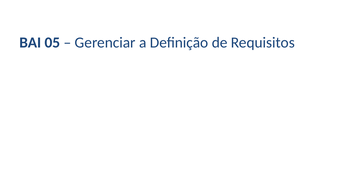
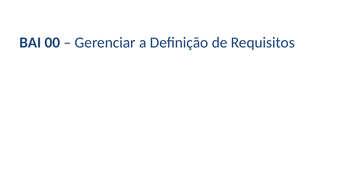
05: 05 -> 00 (52, 43)
